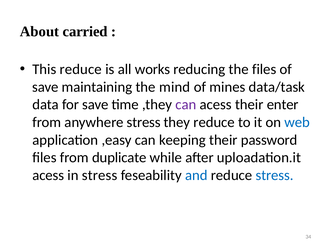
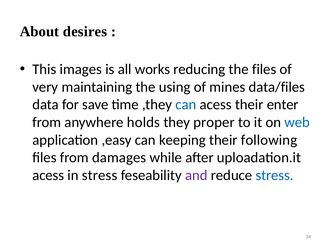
carried: carried -> desires (85, 32)
This reduce: reduce -> images (81, 69)
save: save -> very (45, 87)
mind: mind -> using (175, 87)
data/task: data/task -> data/files (277, 87)
can colour: purple -> blue (186, 105)
anywhere stress: stress -> holds (143, 122)
they reduce: reduce -> proper (214, 122)
password: password -> following (269, 140)
duplicate: duplicate -> damages (119, 158)
and colour: blue -> purple (196, 175)
